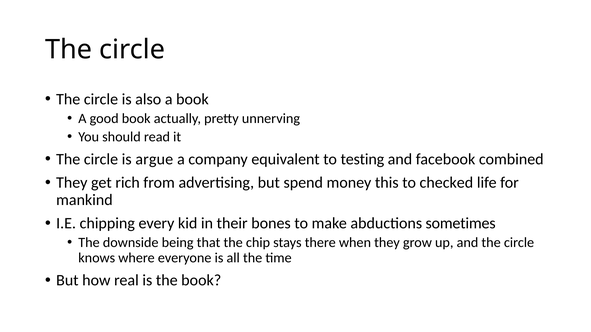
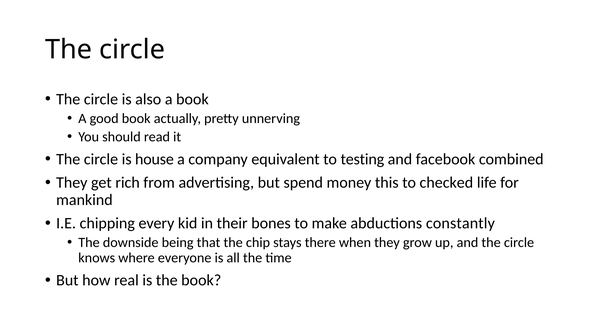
argue: argue -> house (154, 159)
sometimes: sometimes -> constantly (460, 224)
